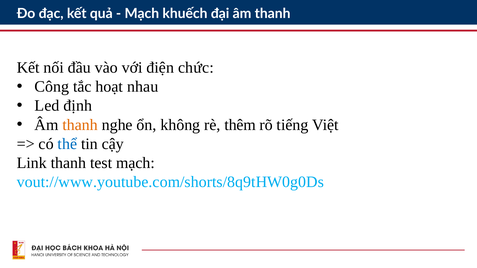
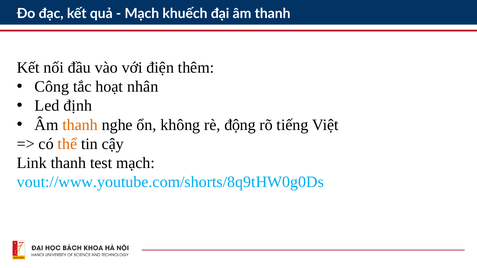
chức: chức -> thêm (196, 68)
nhau: nhau -> nhân (143, 87)
thêm: thêm -> động (240, 125)
thể colour: blue -> orange (67, 144)
